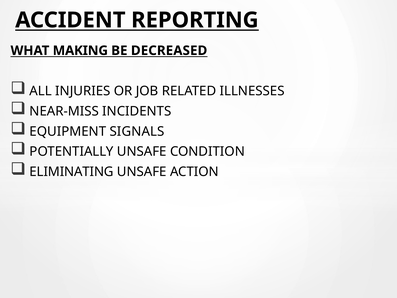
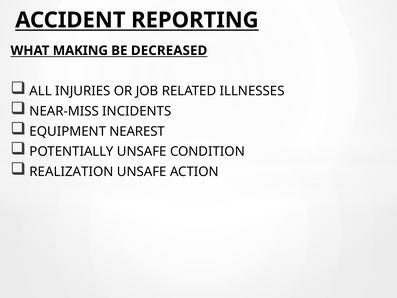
SIGNALS: SIGNALS -> NEAREST (137, 131)
ELIMINATING: ELIMINATING -> REALIZATION (71, 172)
